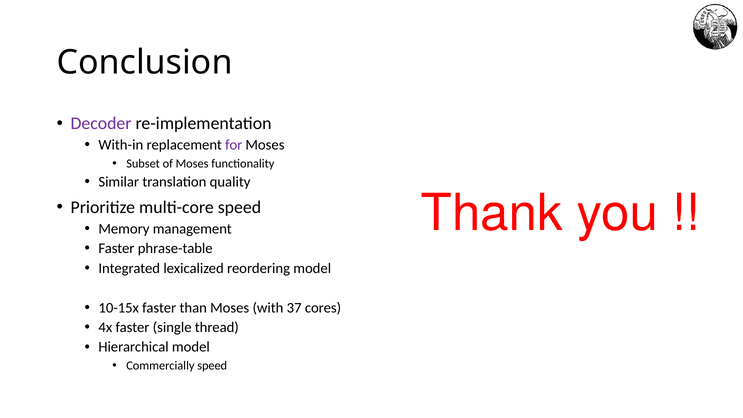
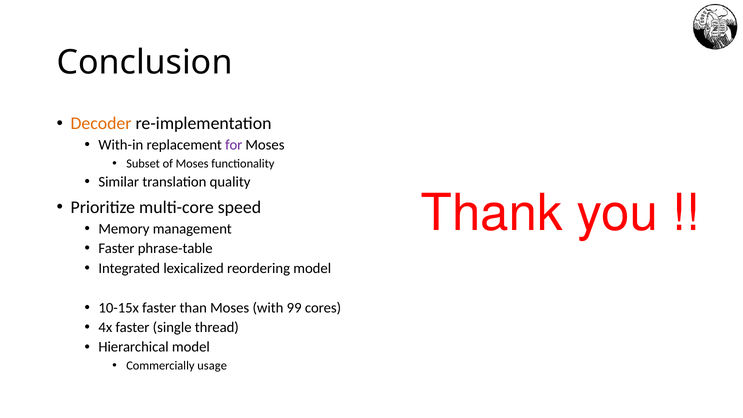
Decoder colour: purple -> orange (101, 124)
37: 37 -> 99 (294, 308)
Commercially speed: speed -> usage (212, 366)
